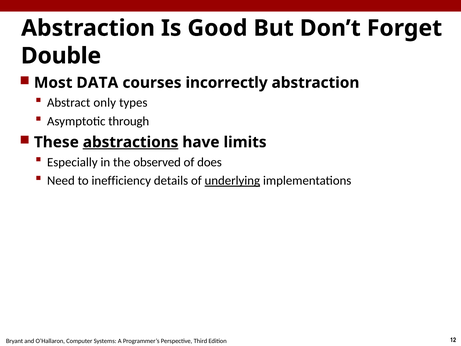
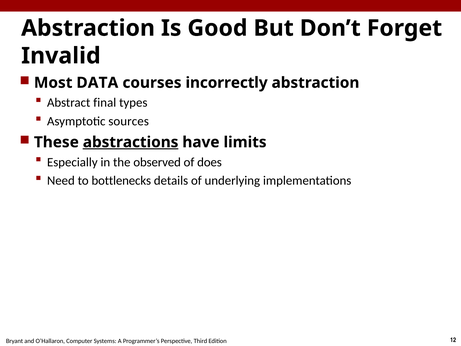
Double: Double -> Invalid (61, 56)
only: only -> final (105, 103)
through: through -> sources (129, 121)
inefficiency: inefficiency -> bottlenecks (121, 181)
underlying underline: present -> none (232, 181)
